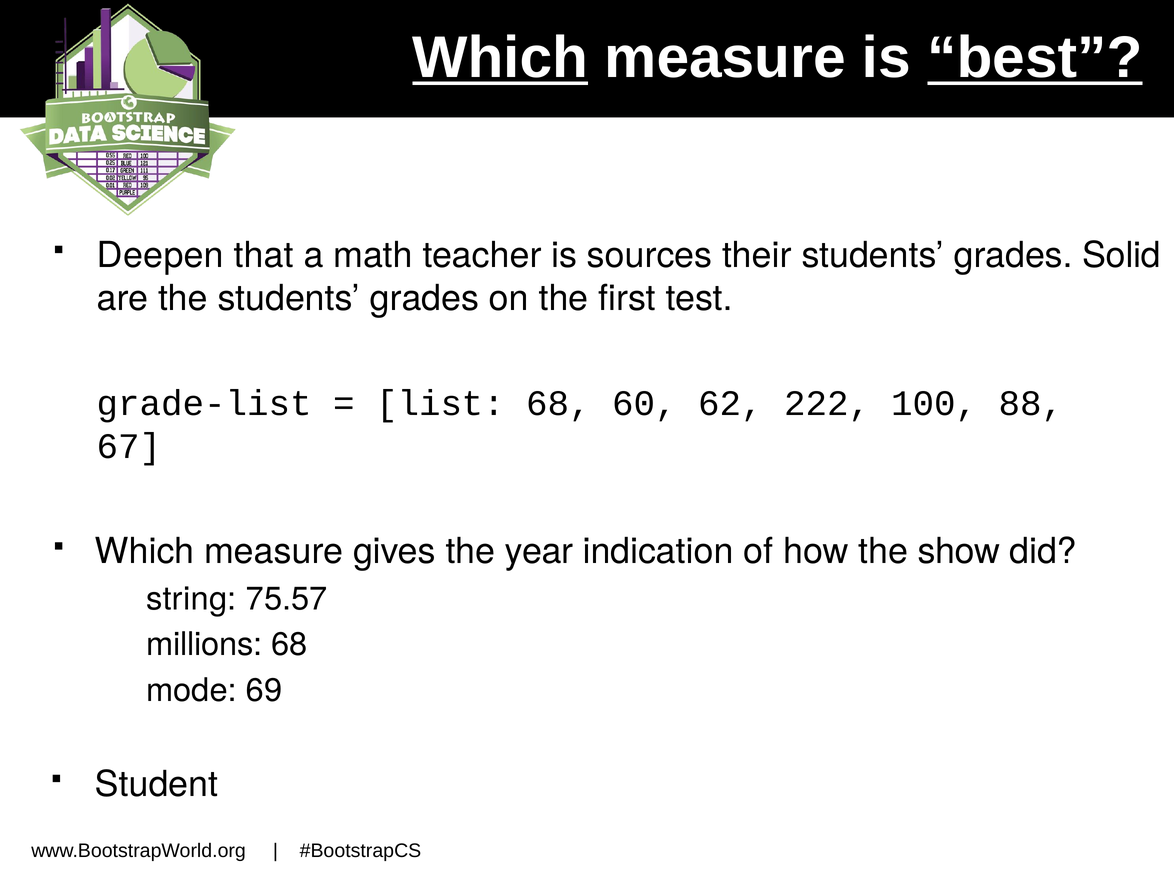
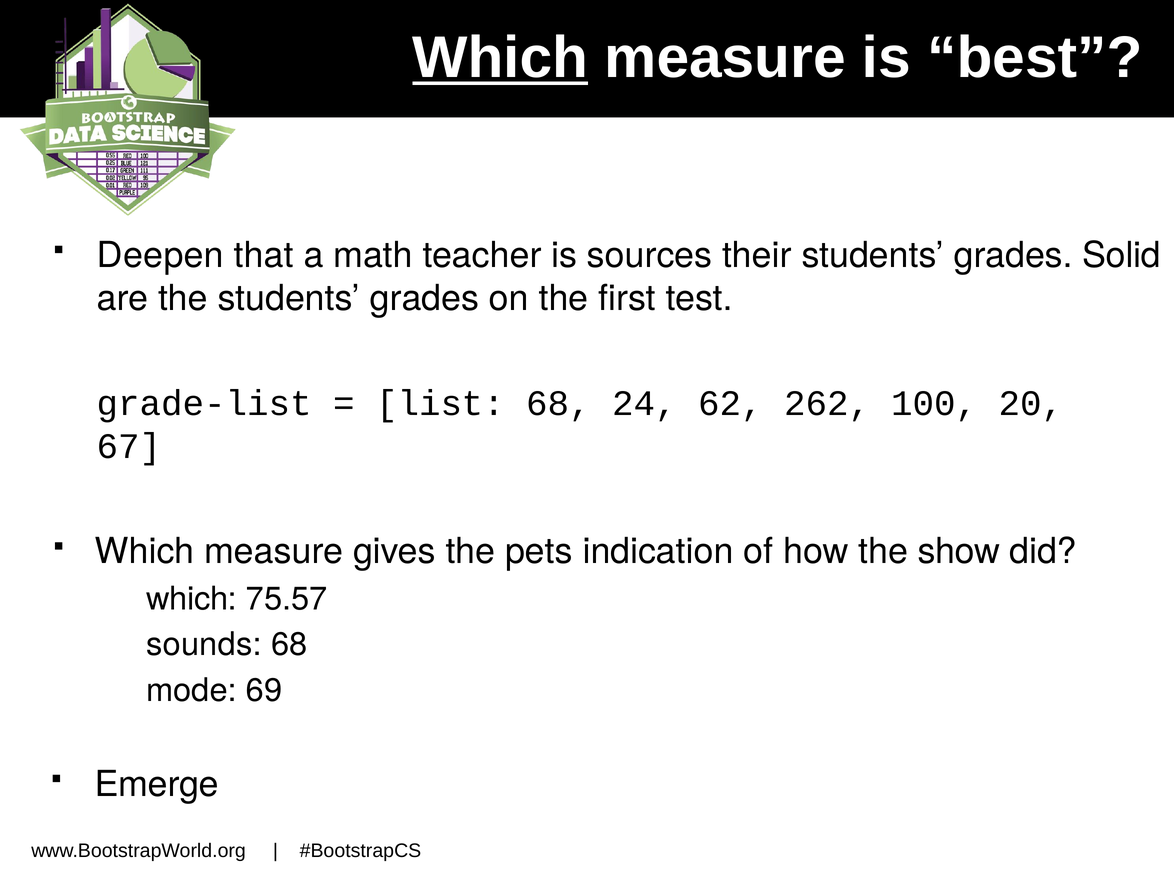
best underline: present -> none (1035, 58)
60: 60 -> 24 (645, 403)
222: 222 -> 262 (827, 403)
88: 88 -> 20 (1031, 403)
year: year -> pets (539, 551)
string: string -> which (192, 599)
millions: millions -> sounds (204, 644)
Student: Student -> Emerge (157, 784)
